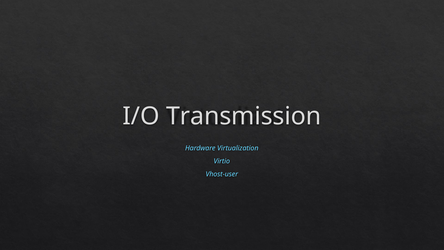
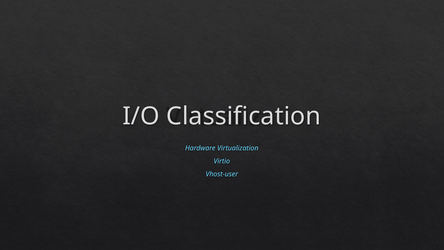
Transmission: Transmission -> Classification (244, 116)
